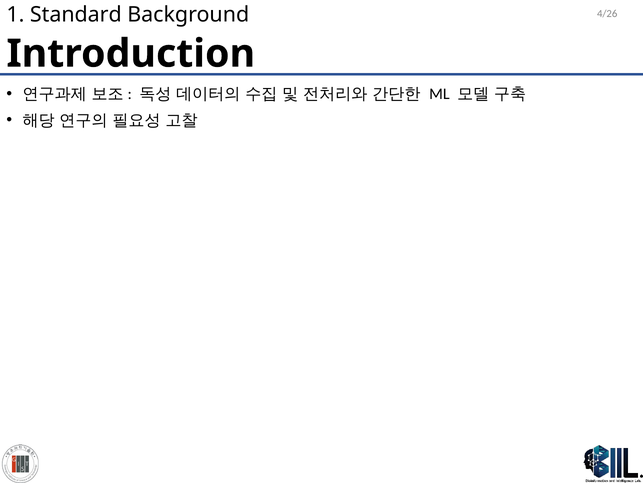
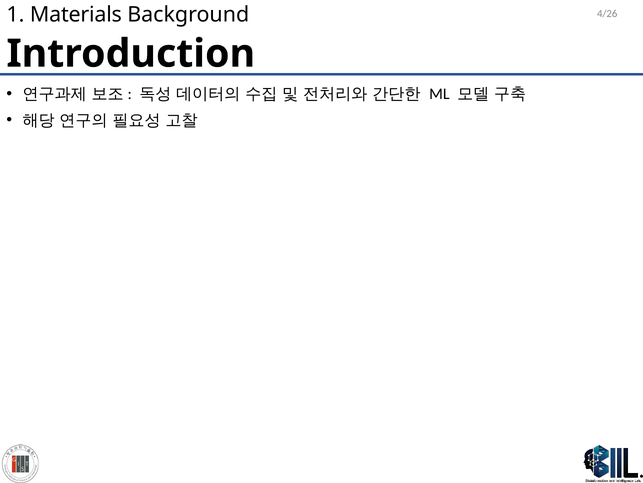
Standard: Standard -> Materials (76, 15)
